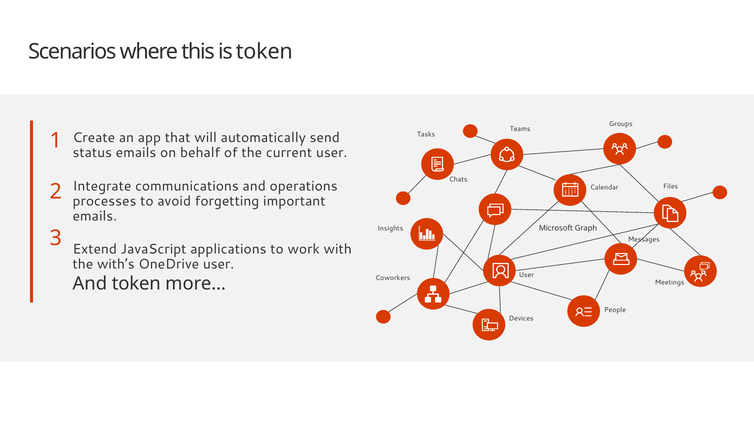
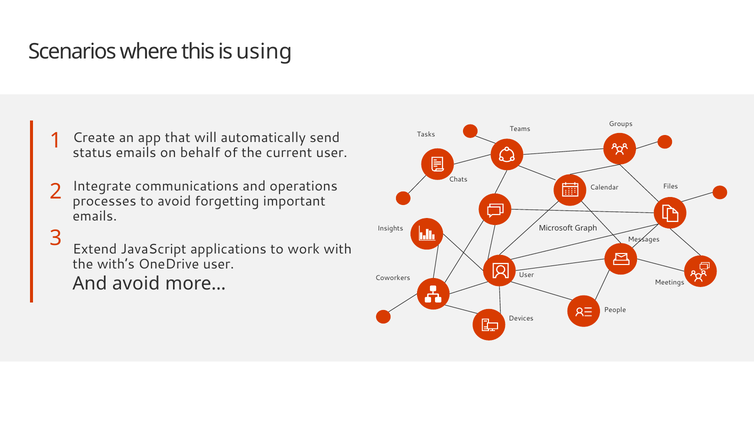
is token: token -> using (264, 52)
And token: token -> avoid (136, 284)
